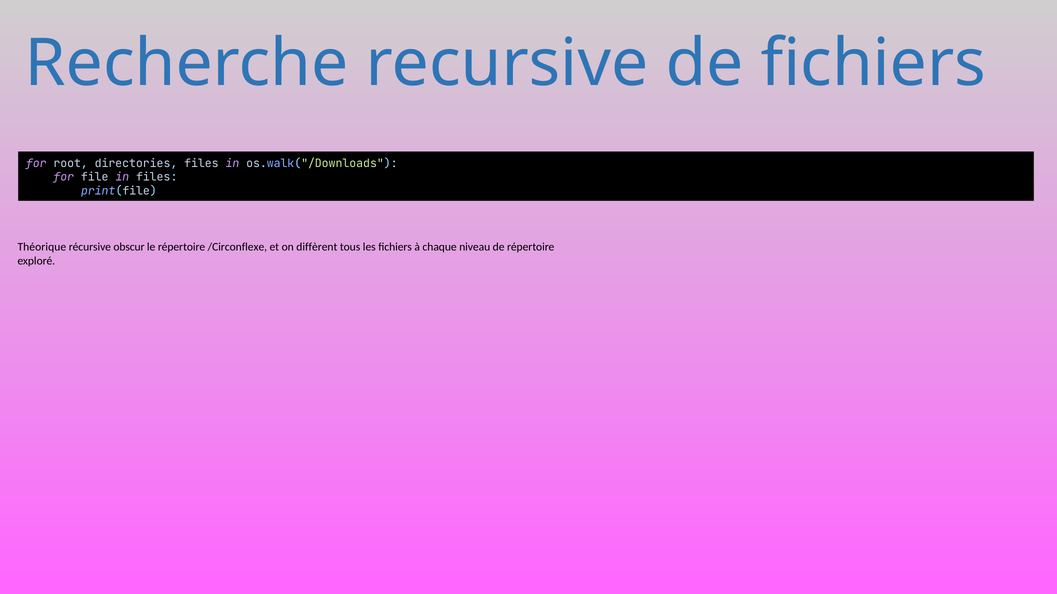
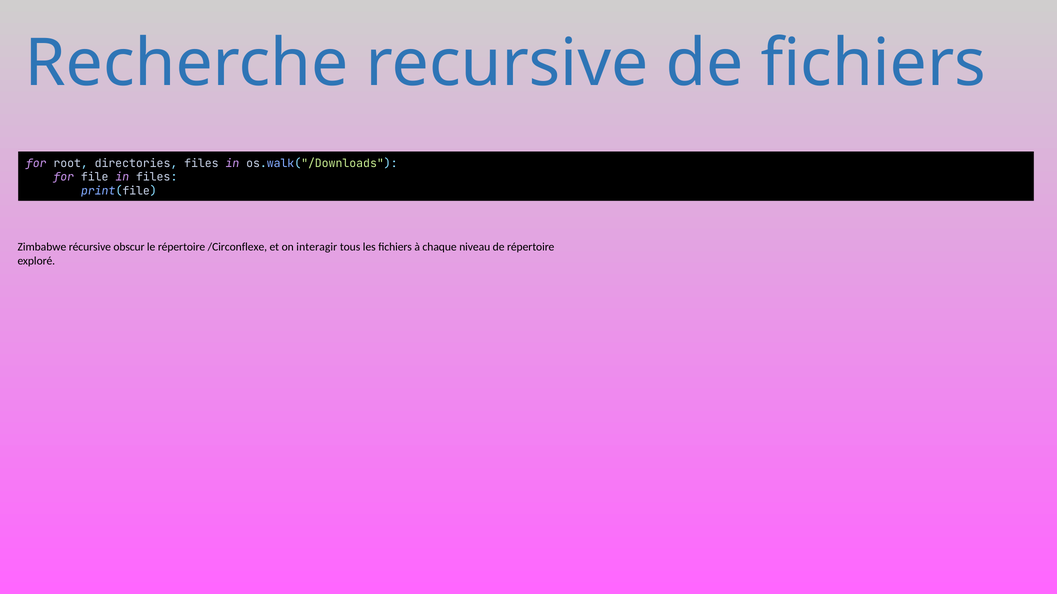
Théorique: Théorique -> Zimbabwe (42, 247)
diffèrent: diffèrent -> interagir (317, 247)
